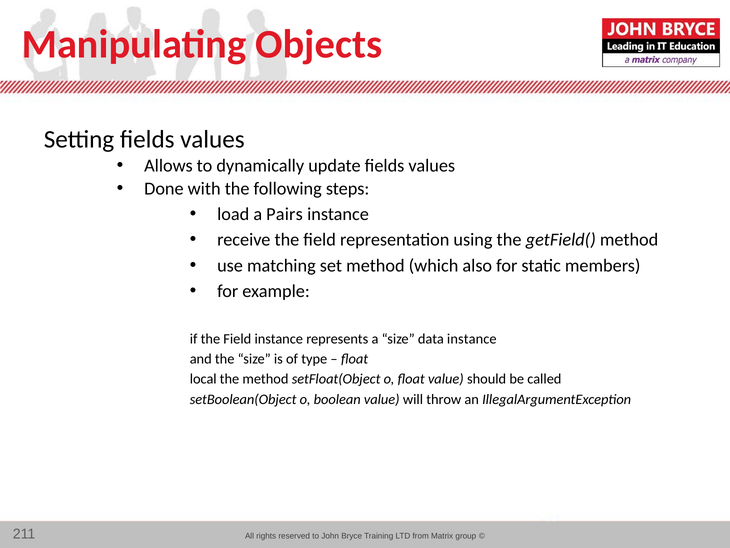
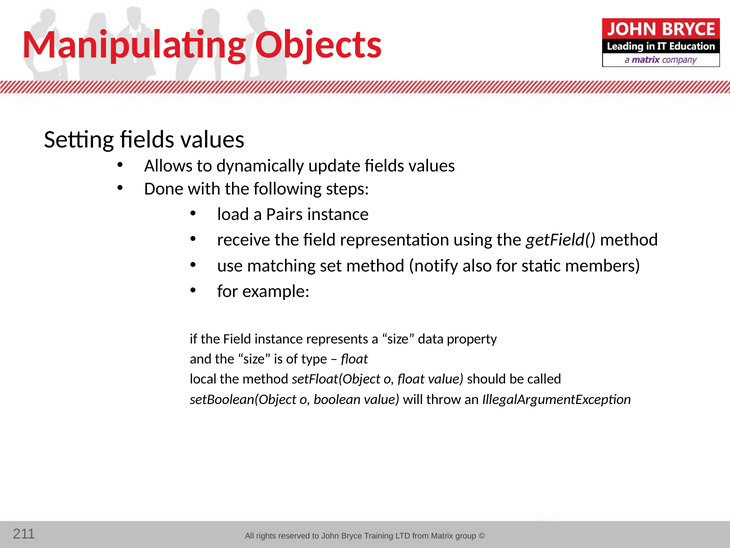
which: which -> notify (433, 265)
data instance: instance -> property (472, 339)
